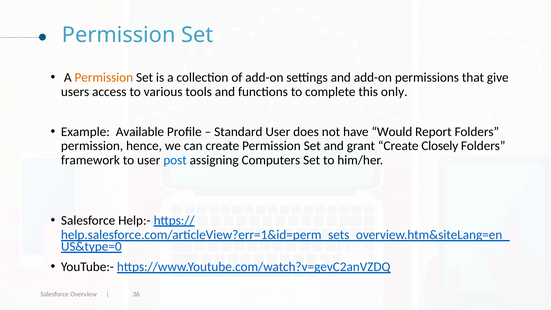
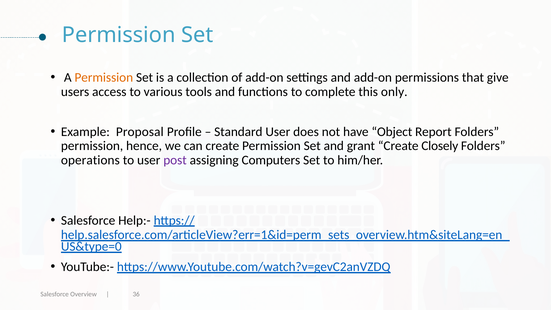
Available: Available -> Proposal (140, 132)
Would: Would -> Object (392, 132)
framework: framework -> operations (90, 160)
post colour: blue -> purple (175, 160)
